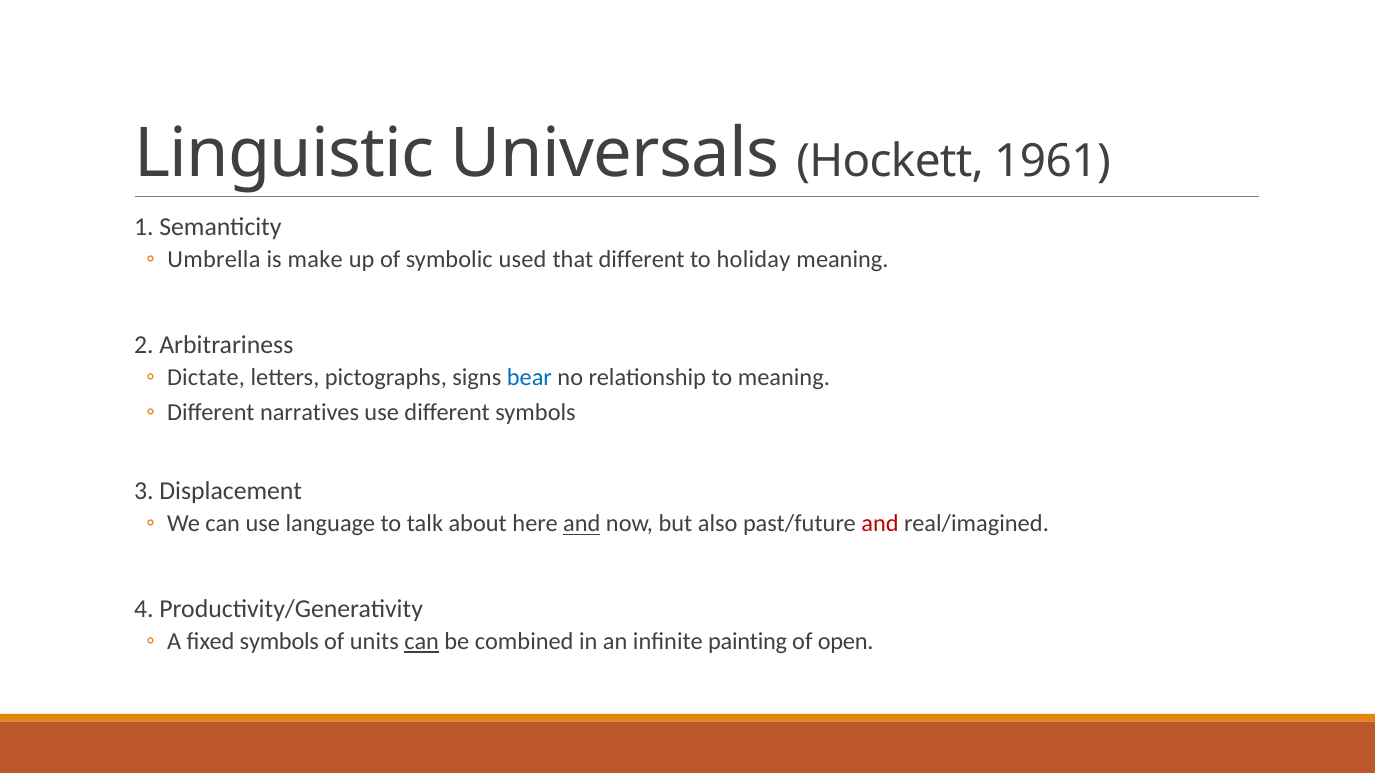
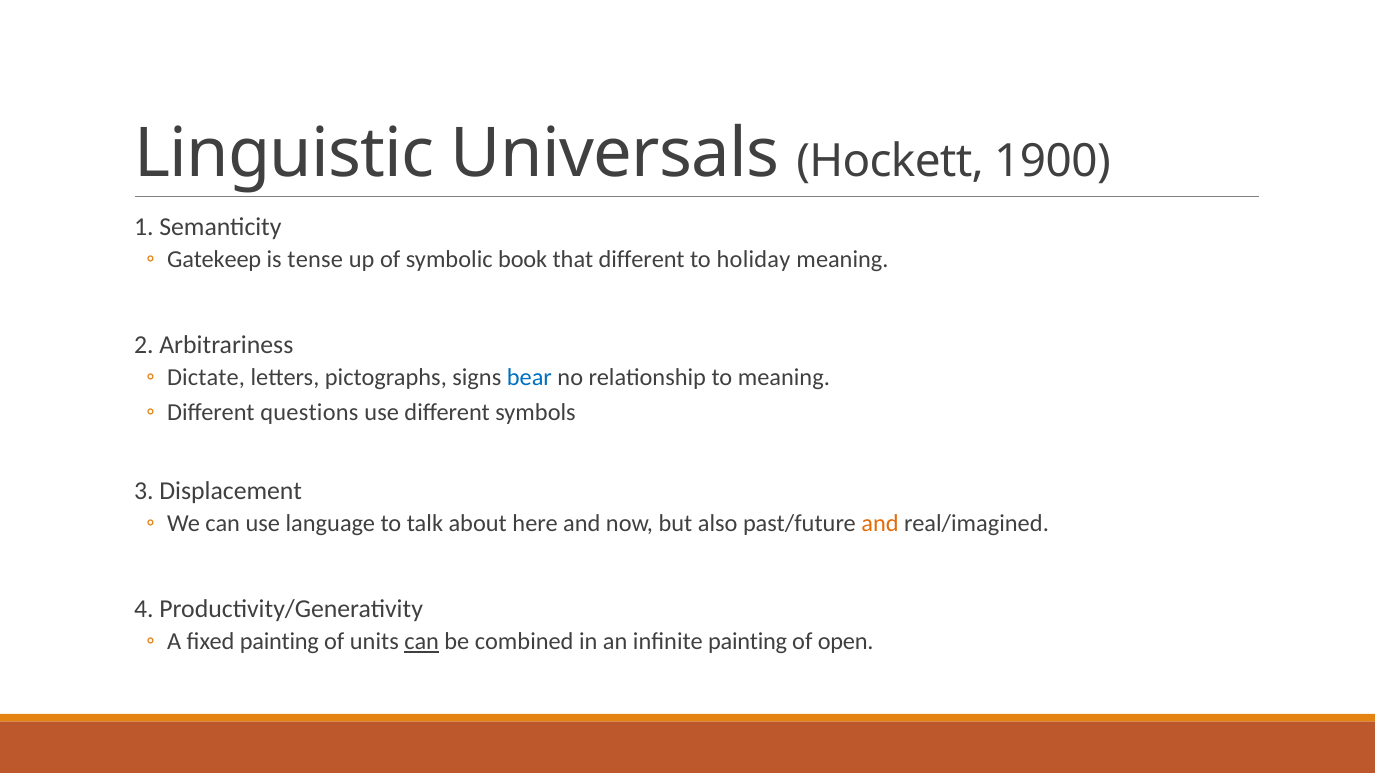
1961: 1961 -> 1900 (1053, 162)
Umbrella: Umbrella -> Gatekeep (214, 260)
make: make -> tense (315, 260)
used: used -> book (523, 260)
narratives: narratives -> questions (309, 413)
and underline: present -> none (582, 524)
and colour: red -> orange (880, 524)
fixed symbols: symbols -> painting (279, 642)
